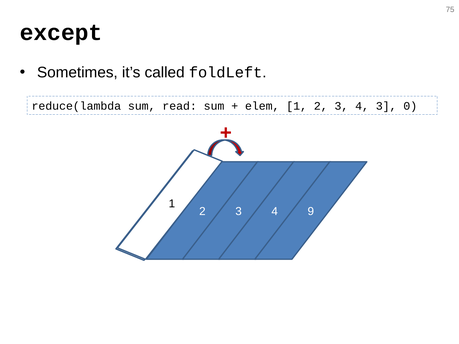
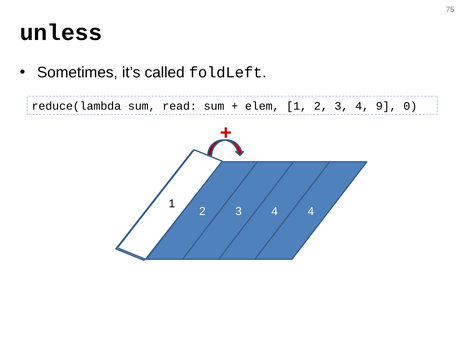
except: except -> unless (61, 33)
4 3: 3 -> 9 (386, 106)
9: 9 -> 4 (311, 211)
